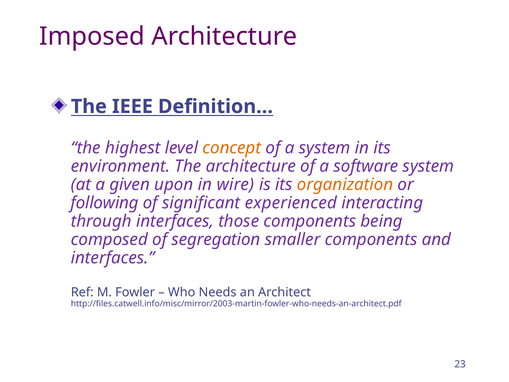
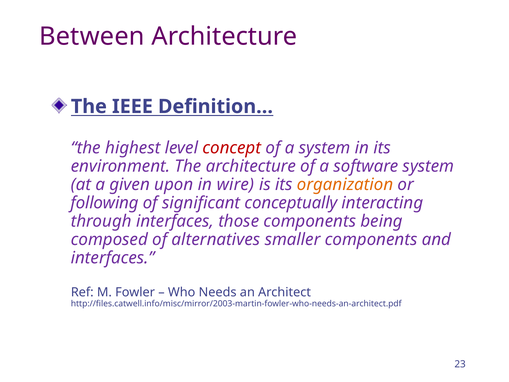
Imposed: Imposed -> Between (92, 37)
concept colour: orange -> red (232, 148)
experienced: experienced -> conceptually (291, 203)
segregation: segregation -> alternatives (216, 239)
